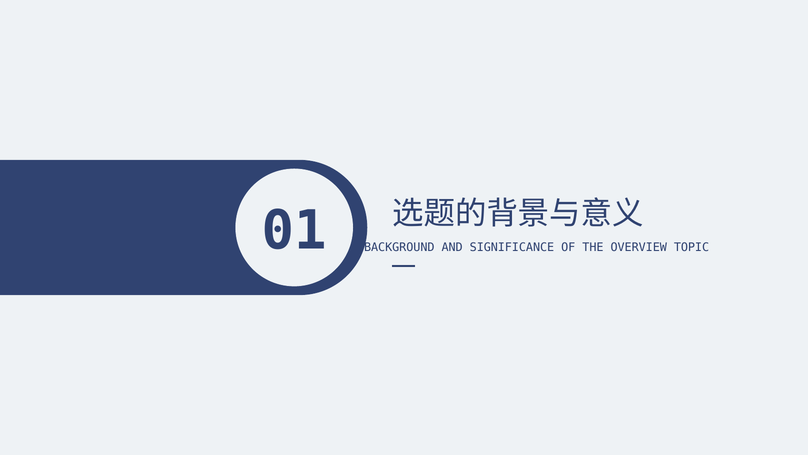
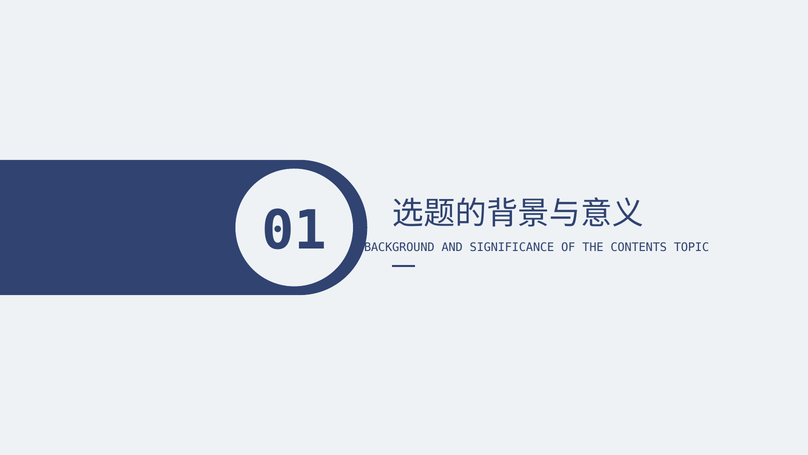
OVERVIEW: OVERVIEW -> CONTENTS (639, 247)
